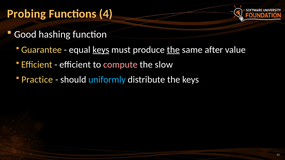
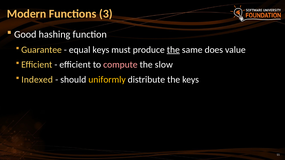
Probing: Probing -> Modern (27, 14)
4: 4 -> 3 (106, 14)
keys underline: present -> none (101, 50)
after: after -> does (214, 50)
Practice: Practice -> Indexed (37, 80)
uniformly colour: light blue -> yellow (107, 80)
